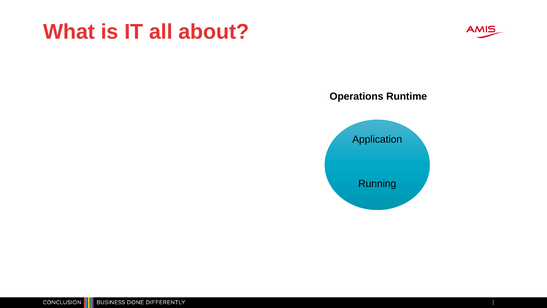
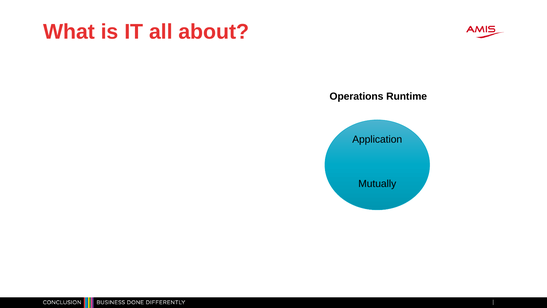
Running: Running -> Mutually (377, 184)
